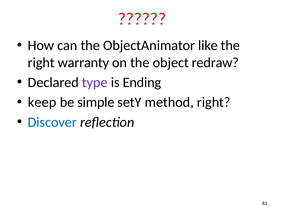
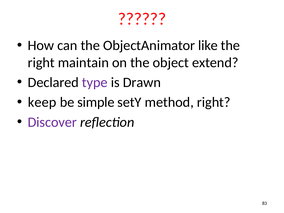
warranty: warranty -> maintain (83, 63)
redraw: redraw -> extend (215, 63)
Ending: Ending -> Drawn (142, 82)
Discover colour: blue -> purple (52, 122)
